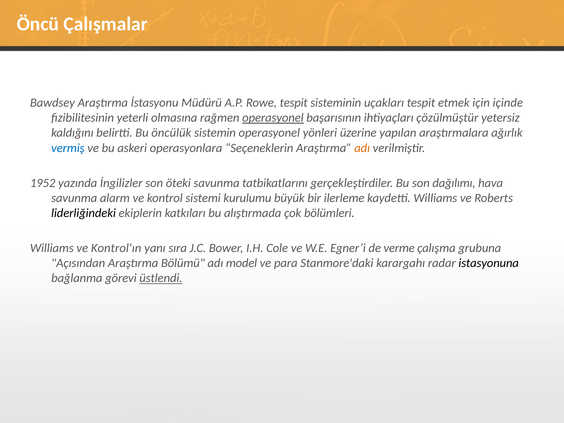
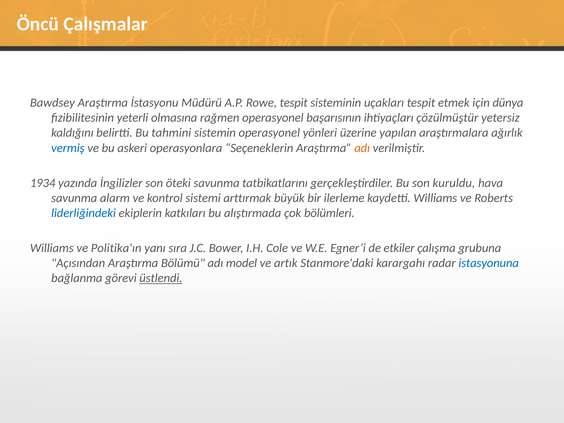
içinde: içinde -> dünya (508, 103)
operasyonel underline: present -> none (273, 118)
öncülük: öncülük -> tahmini (171, 133)
1952: 1952 -> 1934 (43, 183)
dağılımı: dağılımı -> kuruldu (454, 183)
kurulumu: kurulumu -> arttırmak (247, 198)
liderliğindeki colour: black -> blue (84, 213)
Kontrol'ın: Kontrol'ın -> Politika'ın (116, 248)
verme: verme -> etkiler (399, 248)
para: para -> artık (286, 263)
istasyonuna colour: black -> blue (489, 263)
